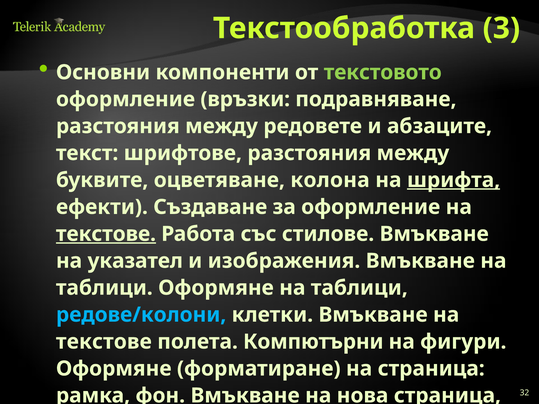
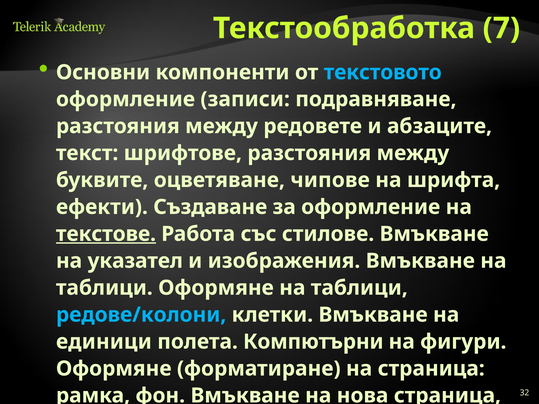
3: 3 -> 7 (501, 28)
текстовото colour: light green -> light blue (383, 72)
връзки: връзки -> записи (245, 99)
колона: колона -> чипове (330, 180)
шрифта underline: present -> none (454, 180)
текстове: текстове -> единици (104, 342)
